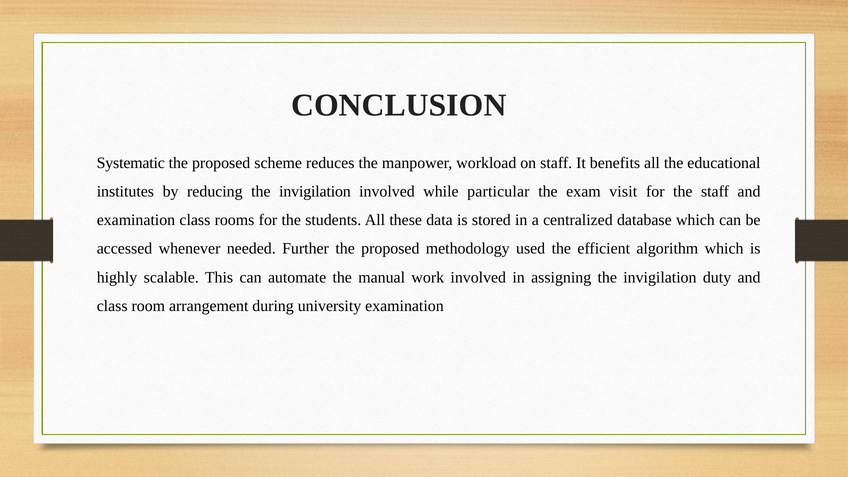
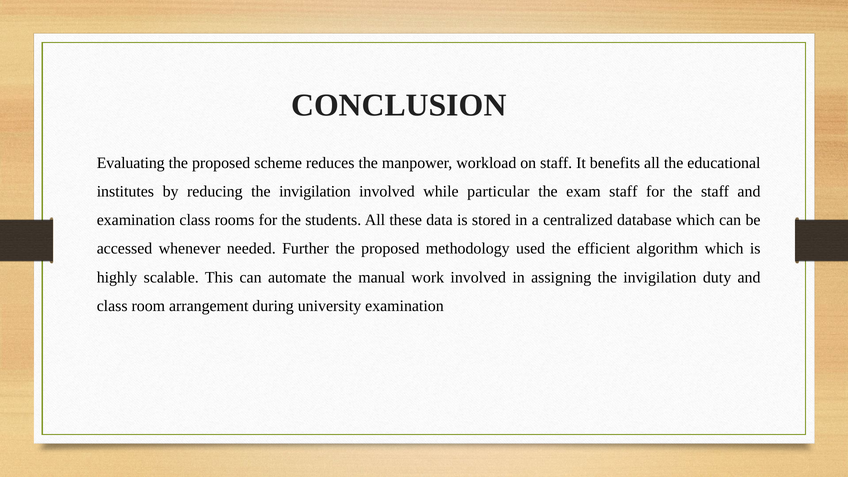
Systematic: Systematic -> Evaluating (131, 163)
exam visit: visit -> staff (623, 191)
